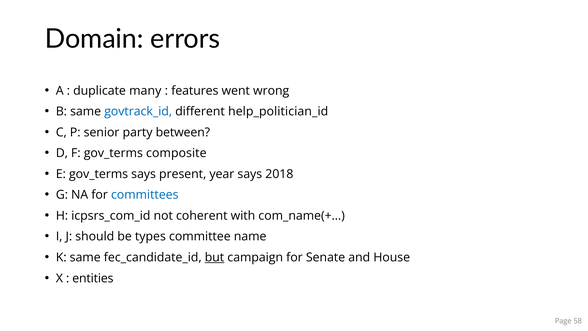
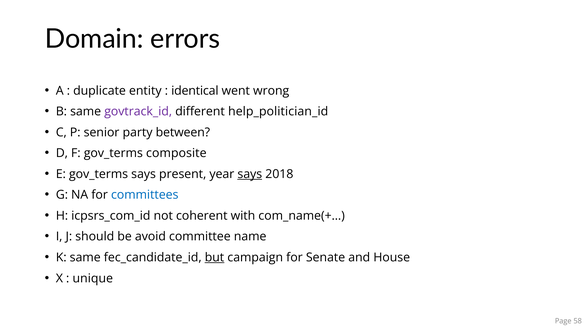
many: many -> entity (145, 91)
features: features -> identical (195, 91)
govtrack_id colour: blue -> purple (138, 111)
says underline: none -> present (250, 174)
types: types -> avoid (150, 236)
entities: entities -> unique (93, 278)
